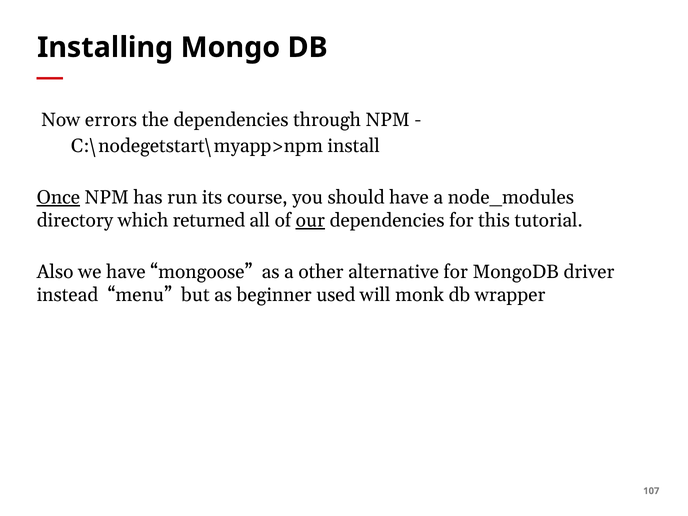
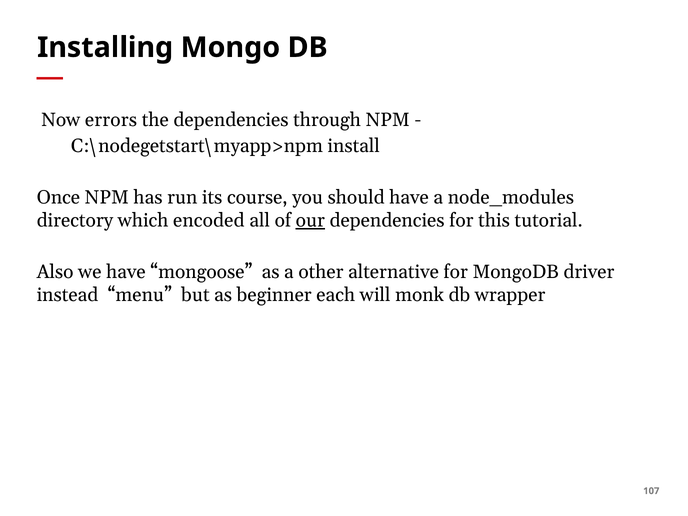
Once underline: present -> none (58, 198)
returned: returned -> encoded (209, 221)
used: used -> each (336, 295)
